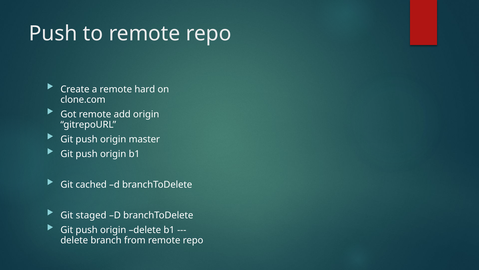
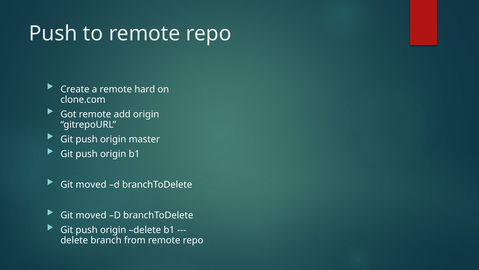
cached: cached -> moved (91, 184)
staged: staged -> moved (91, 215)
